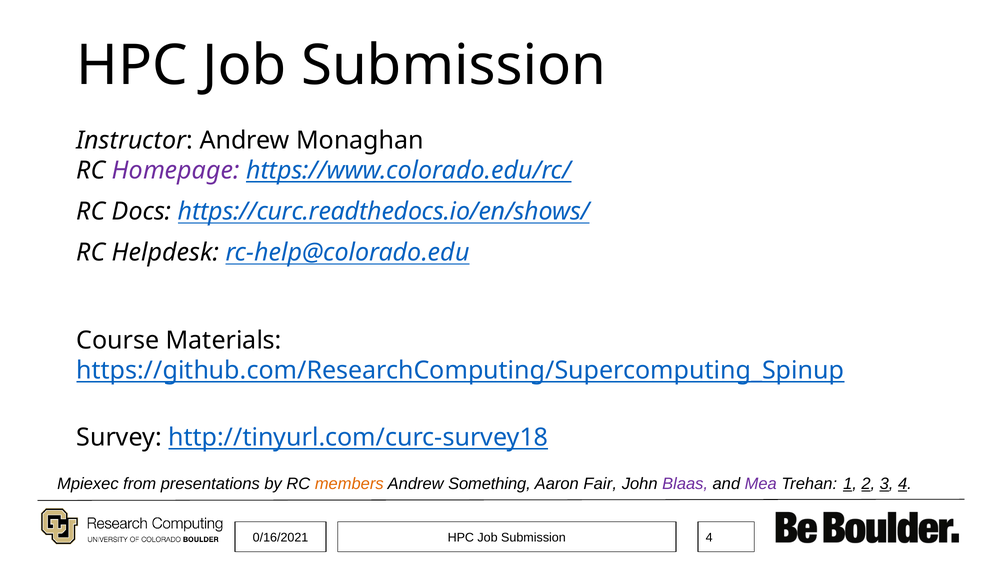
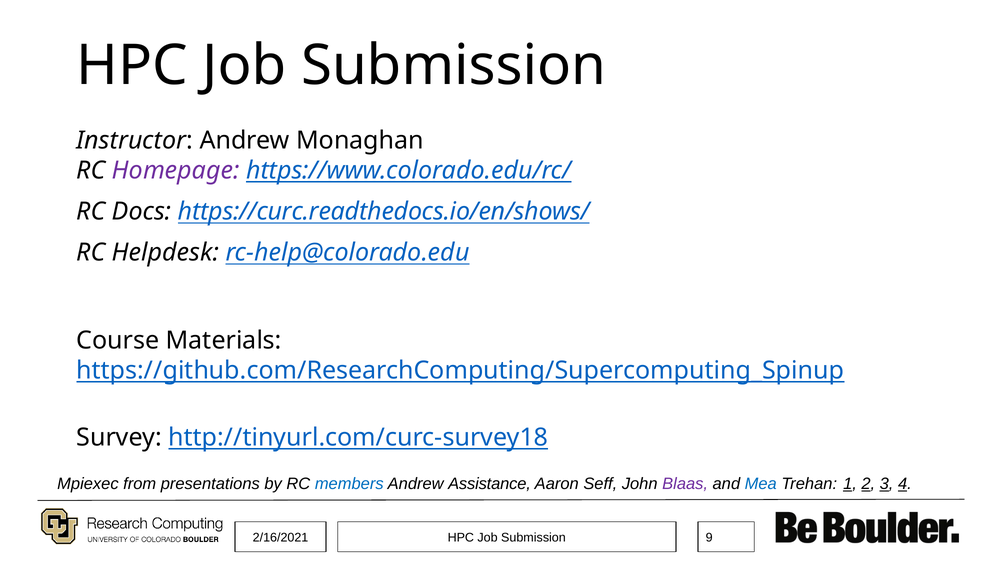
members colour: orange -> blue (349, 484)
Something: Something -> Assistance (489, 484)
Fair: Fair -> Seff (600, 484)
Mea colour: purple -> blue (761, 484)
0/16/2021: 0/16/2021 -> 2/16/2021 (281, 538)
Submission 4: 4 -> 9 (709, 538)
